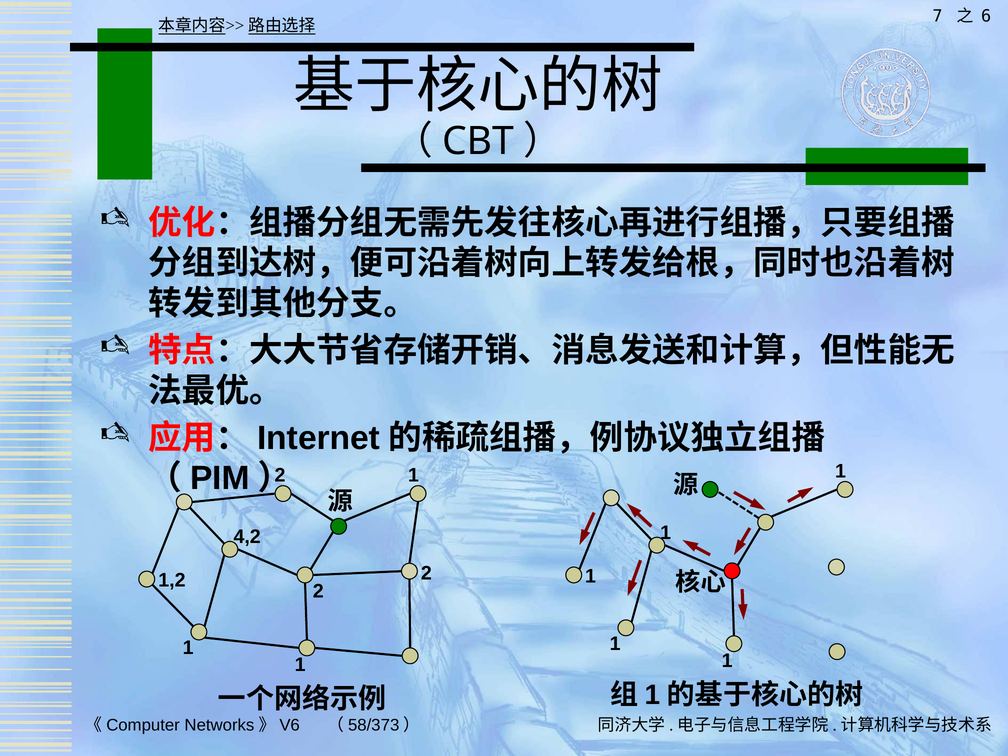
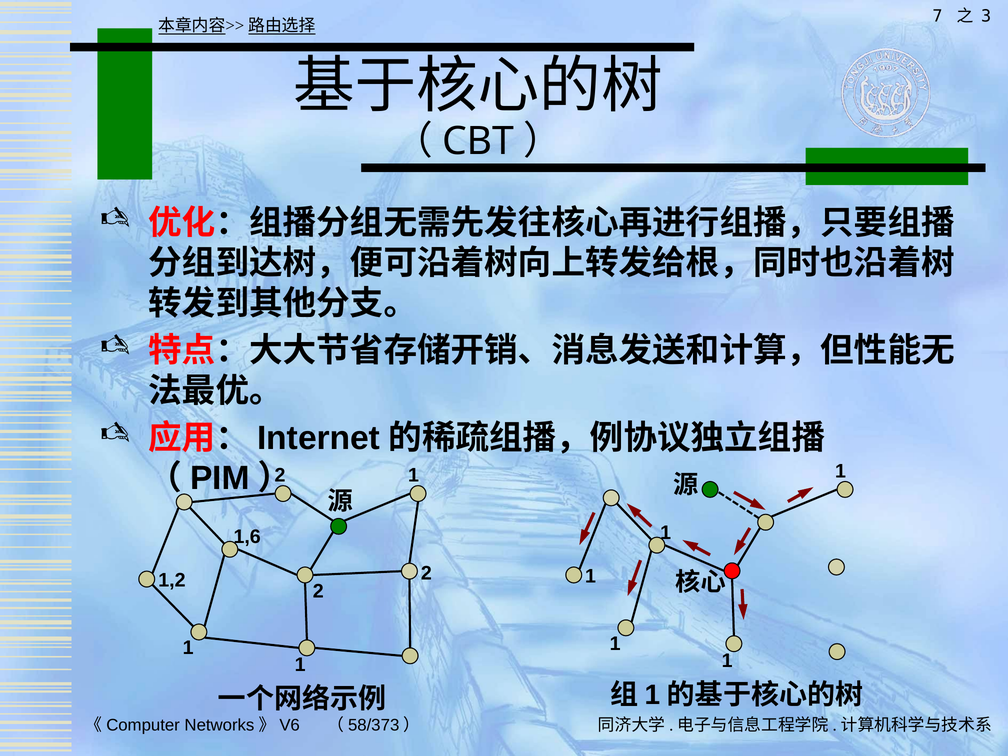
6: 6 -> 3 (986, 16)
4,2: 4,2 -> 1,6 (247, 537)
